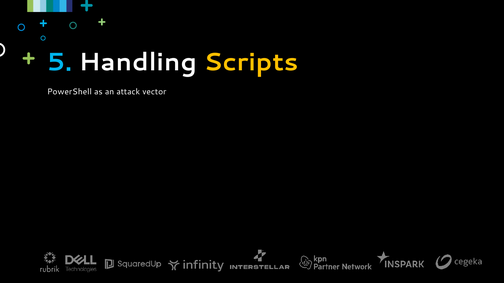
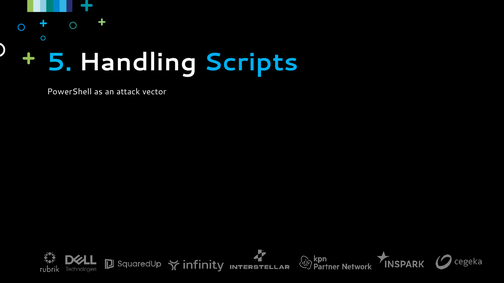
Scripts colour: yellow -> light blue (251, 62)
